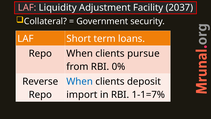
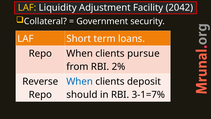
LAF colour: pink -> yellow (27, 8)
2037: 2037 -> 2042 (179, 8)
0%: 0% -> 2% (118, 67)
import: import -> should (82, 95)
1-1=7%: 1-1=7% -> 3-1=7% (148, 95)
